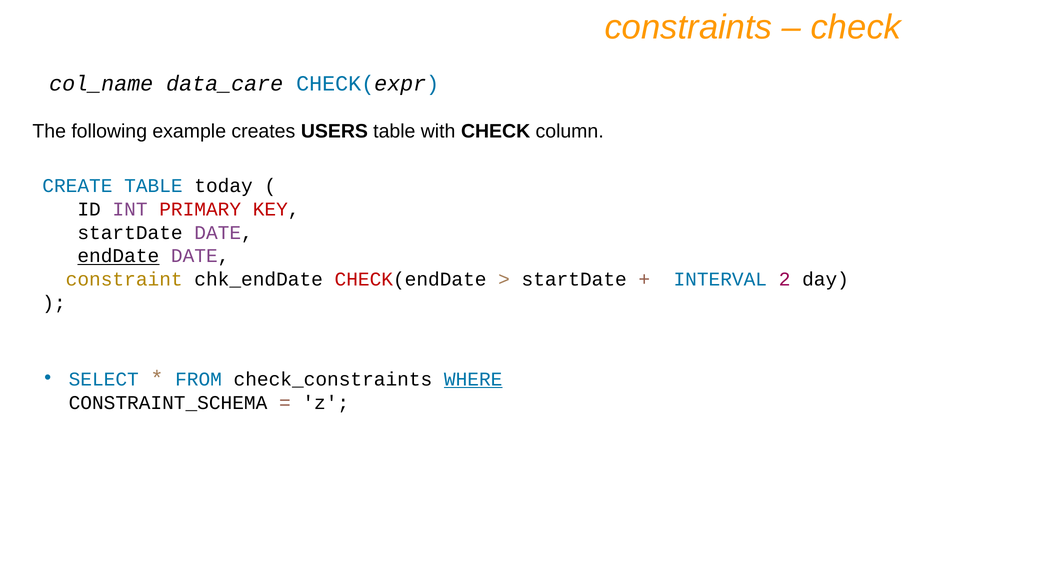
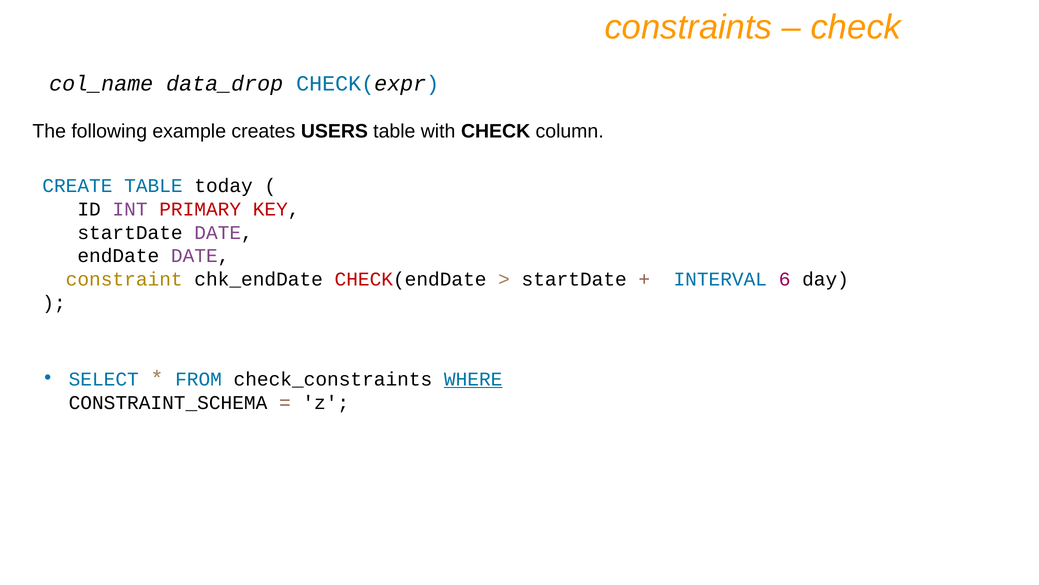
data_care: data_care -> data_drop (225, 84)
endDate underline: present -> none (118, 256)
2: 2 -> 6 (785, 279)
